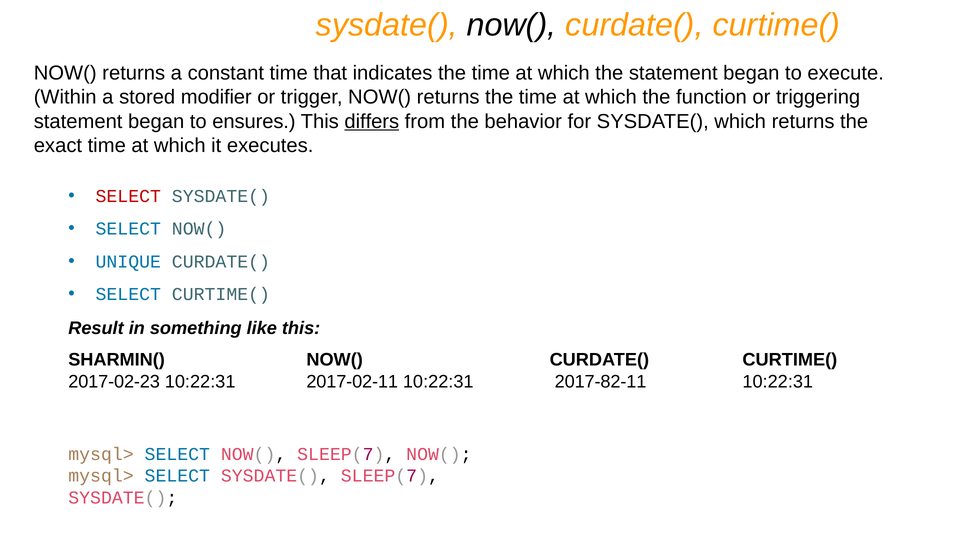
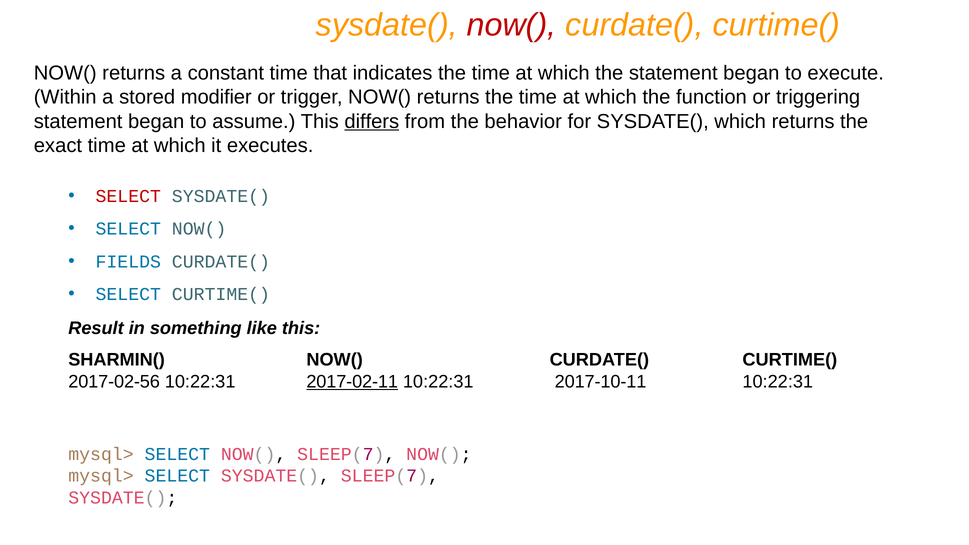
now( colour: black -> red (512, 25)
ensures: ensures -> assume (254, 121)
UNIQUE: UNIQUE -> FIELDS (128, 262)
2017-02-23: 2017-02-23 -> 2017-02-56 (114, 382)
2017-02-11 underline: none -> present (352, 382)
2017-82-11: 2017-82-11 -> 2017-10-11 (601, 382)
